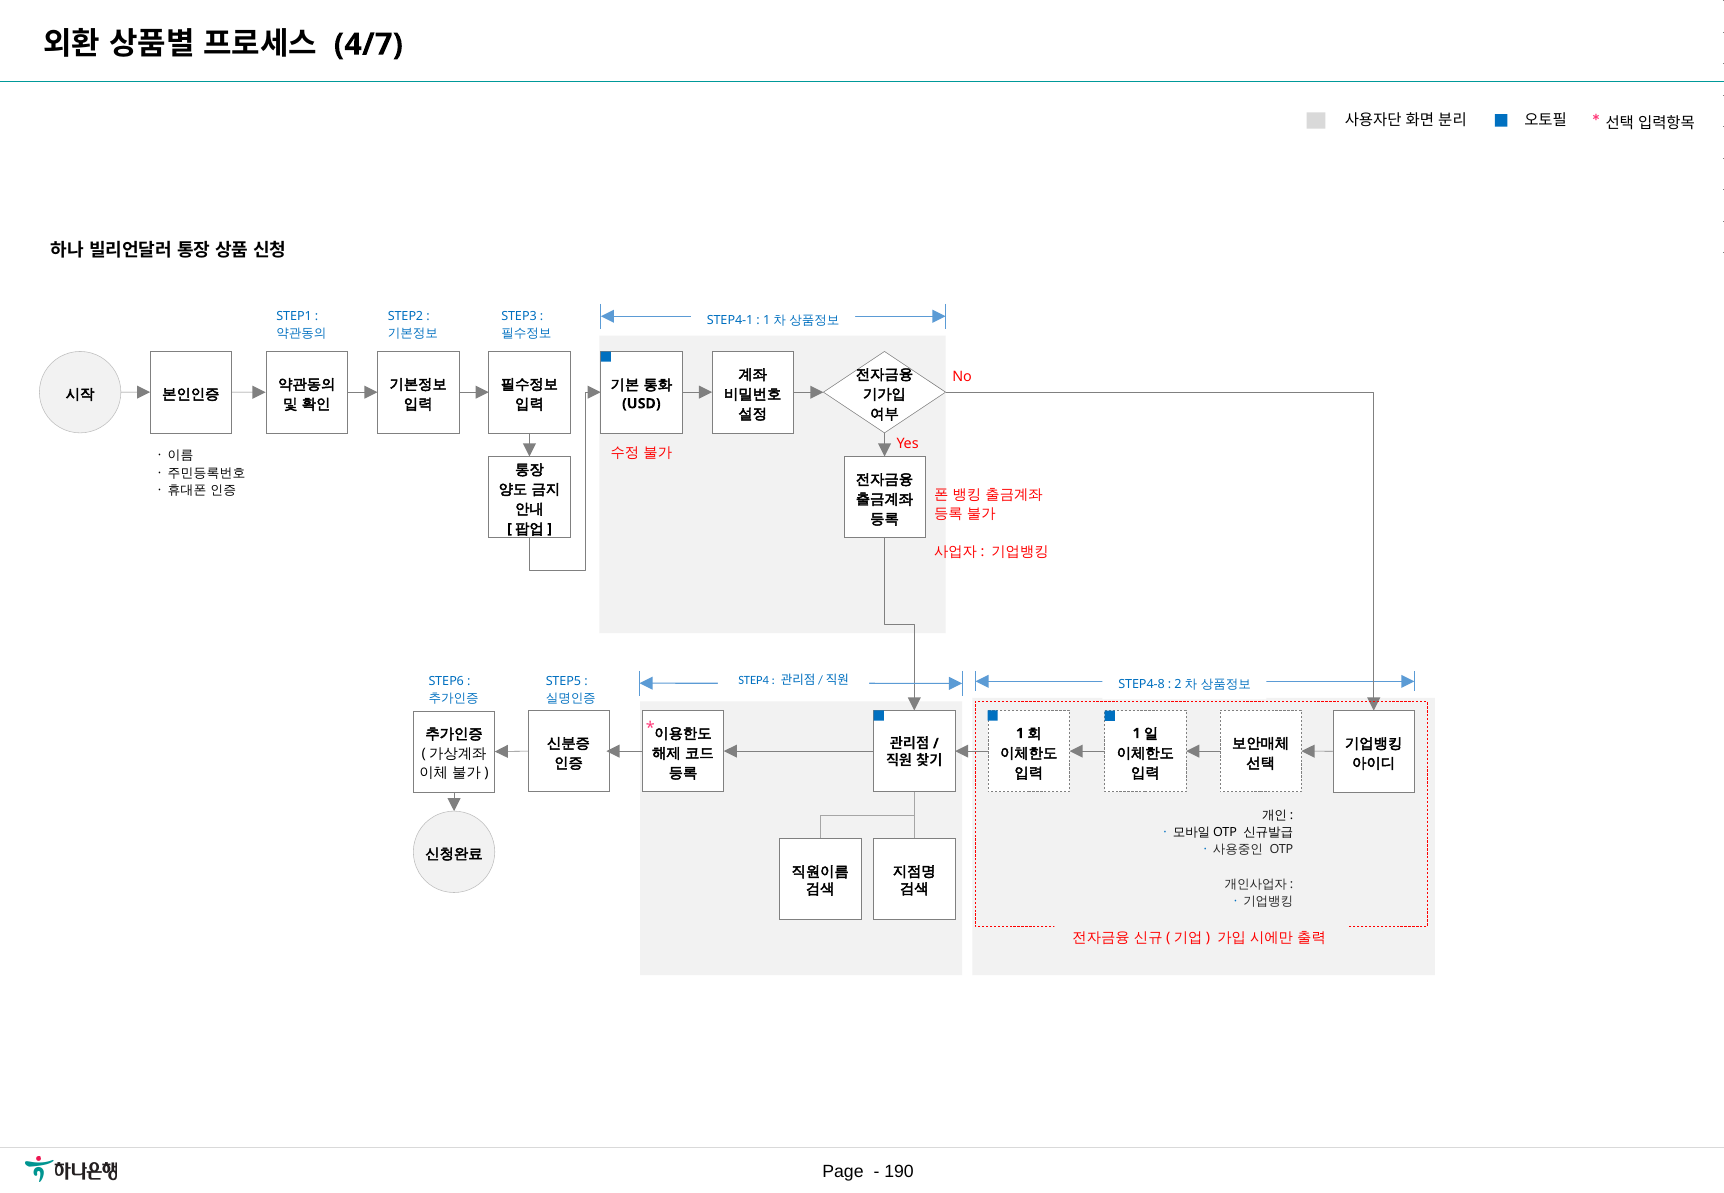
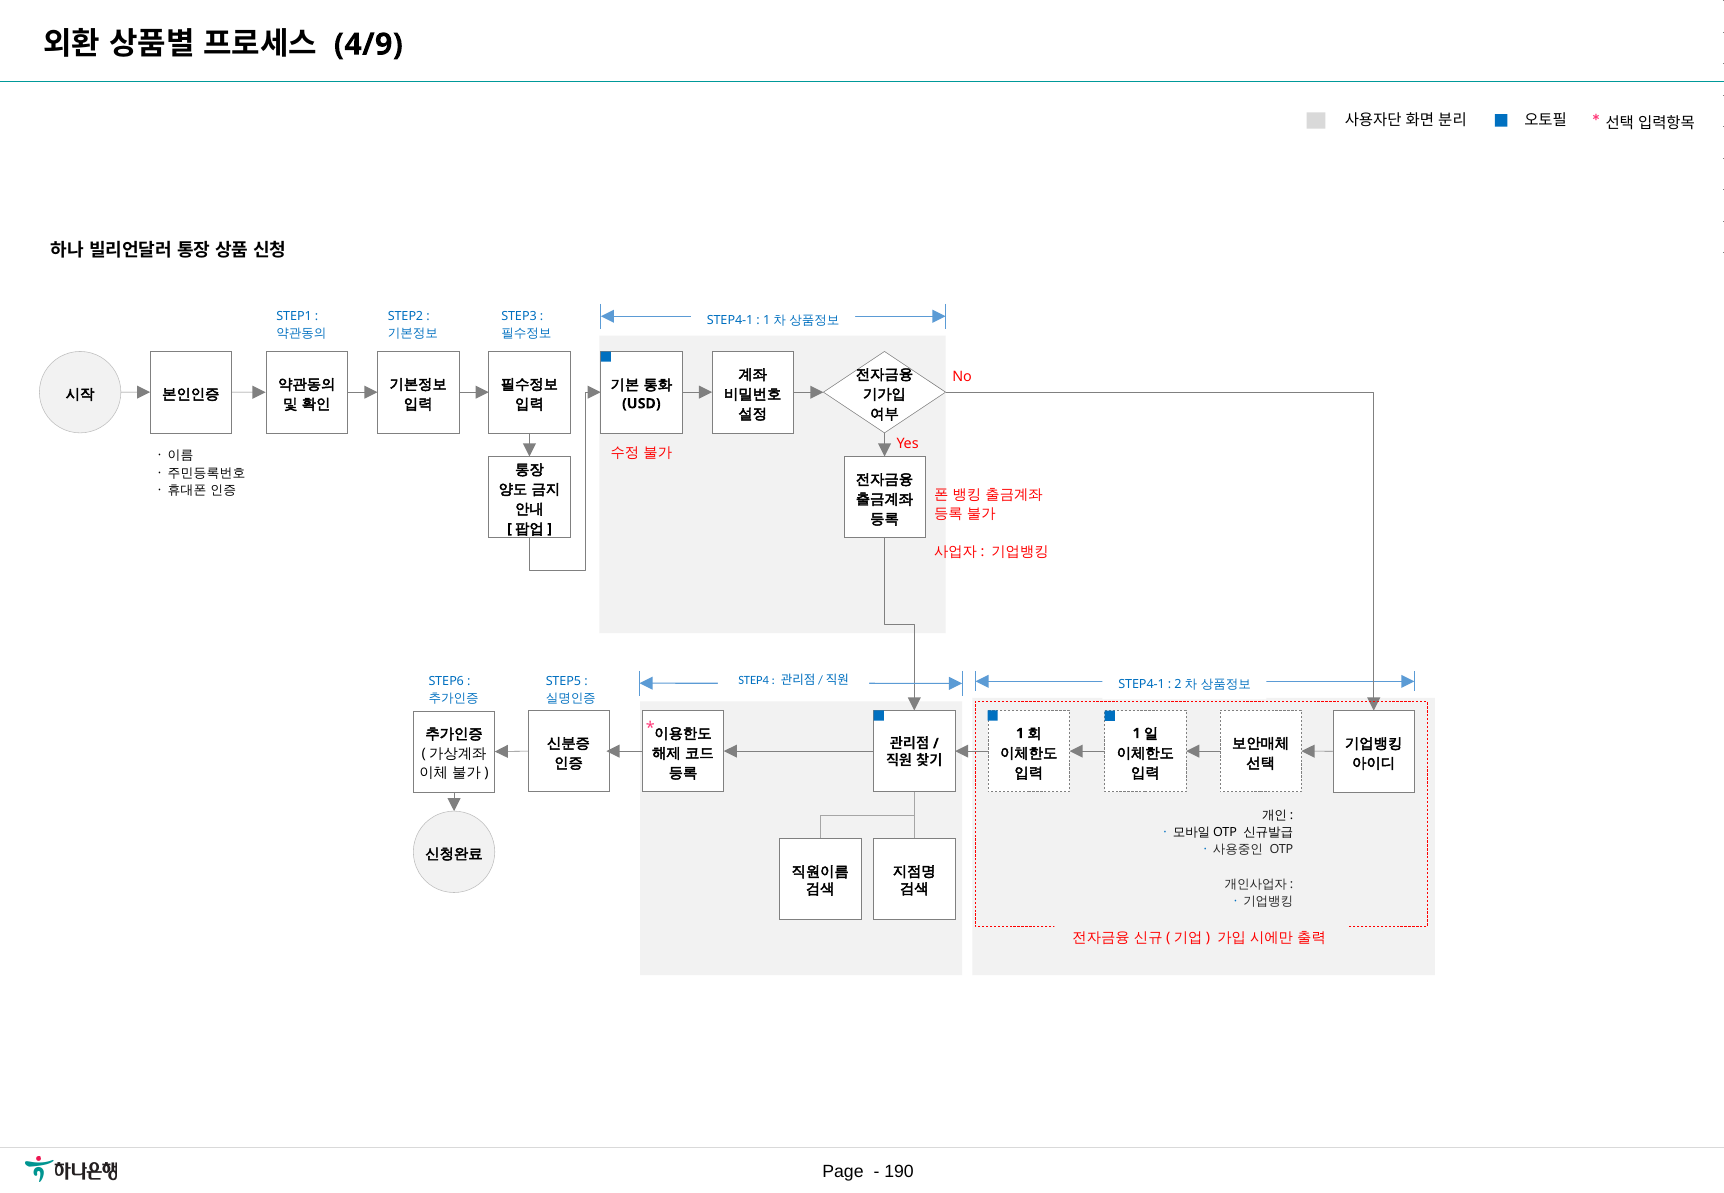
4/7: 4/7 -> 4/9 (368, 44)
STEP4-8: STEP4-8 -> STEP4-1 (1142, 685)
